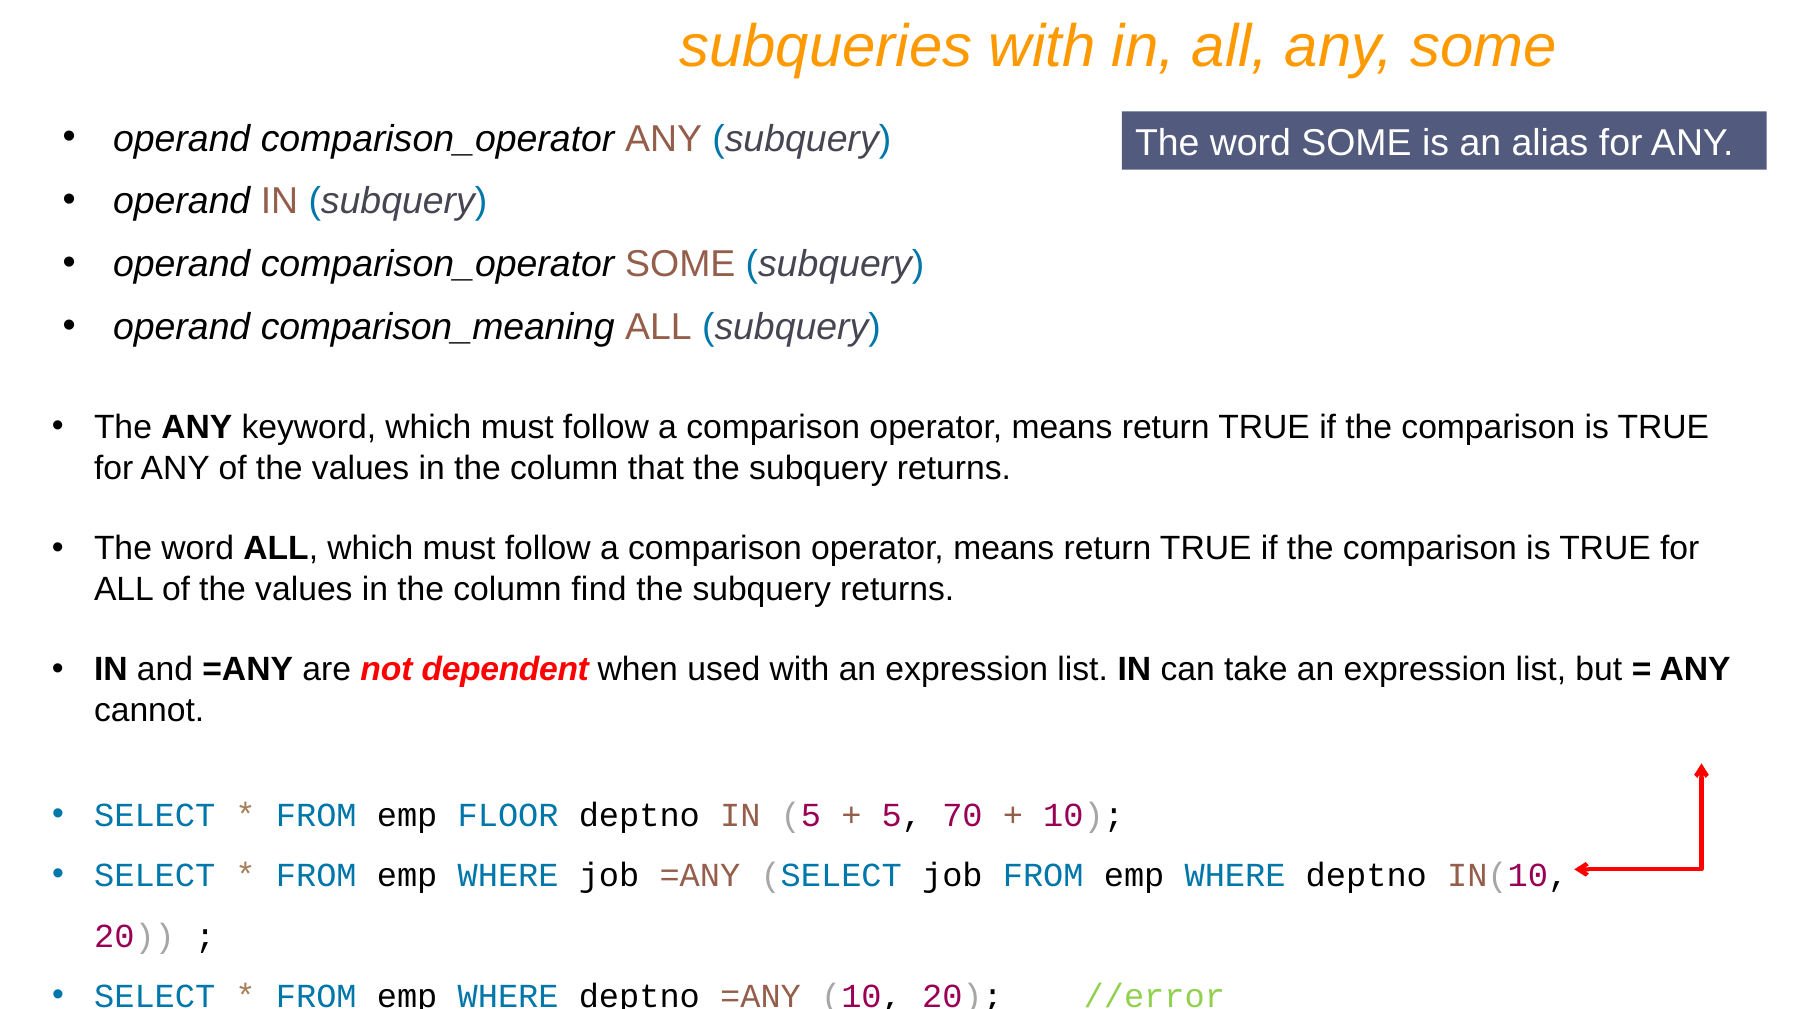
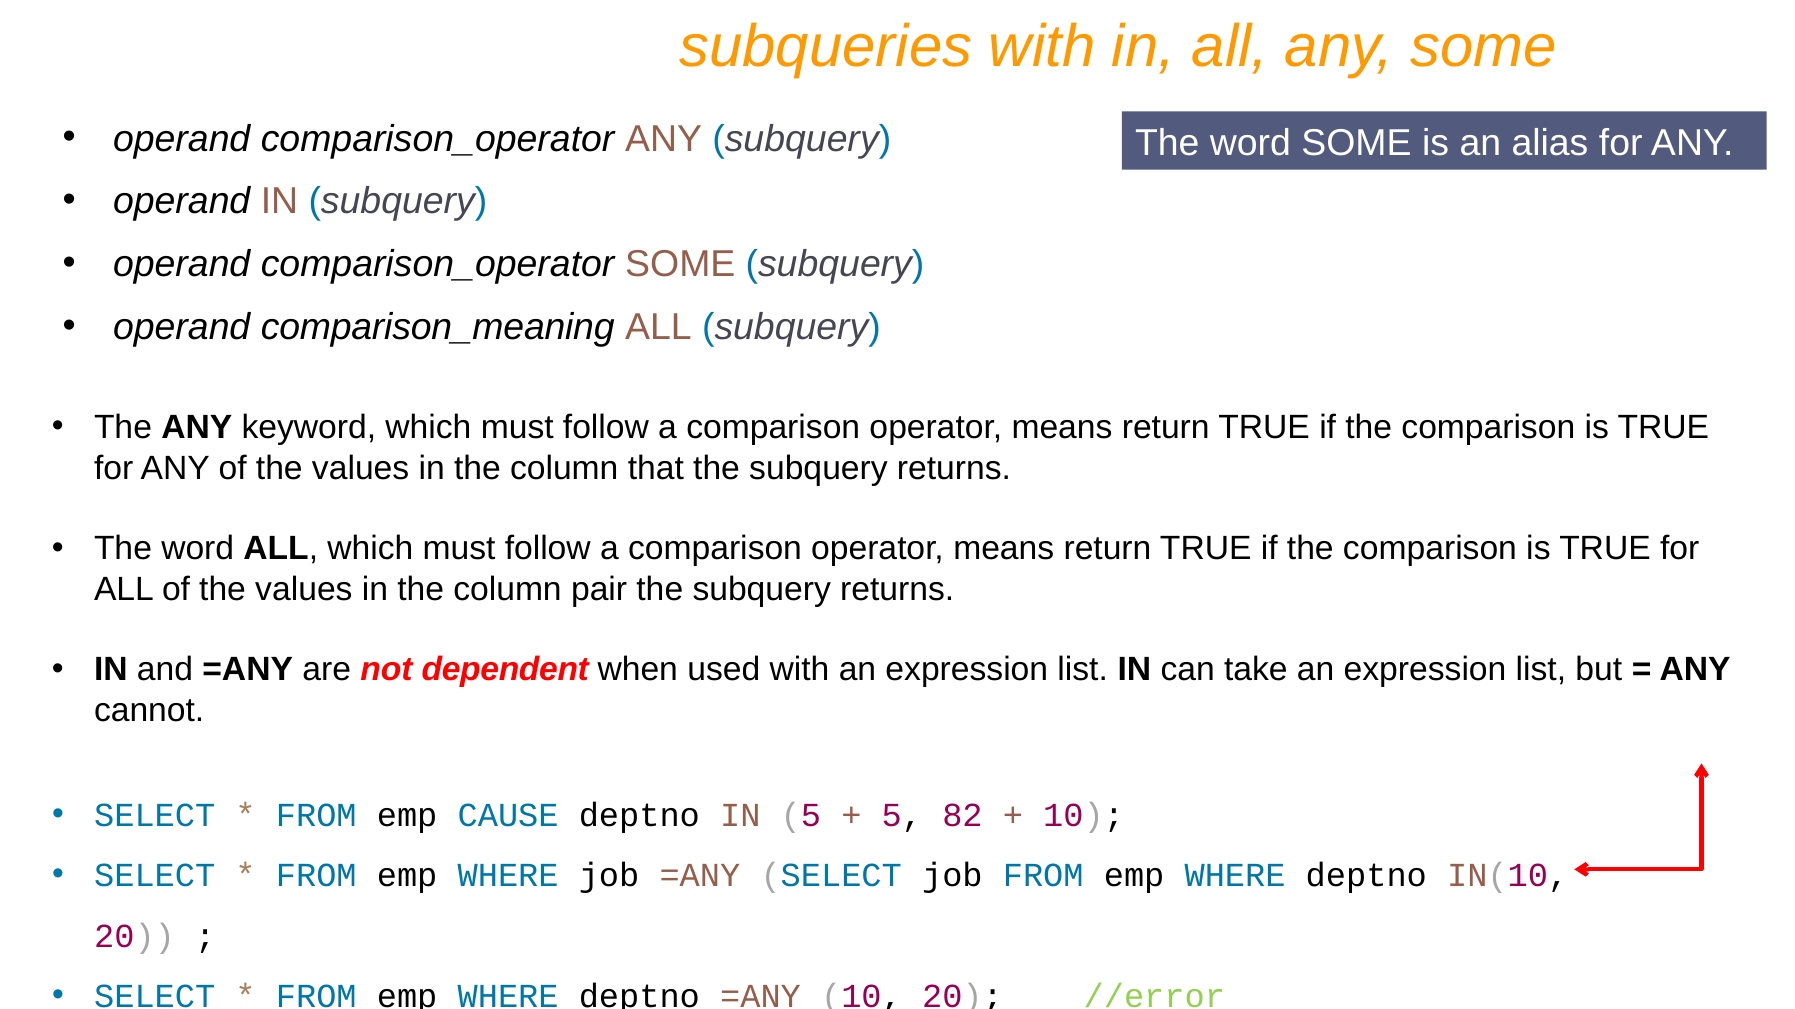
find: find -> pair (599, 590)
FLOOR: FLOOR -> CAUSE (508, 816)
70: 70 -> 82 (962, 816)
